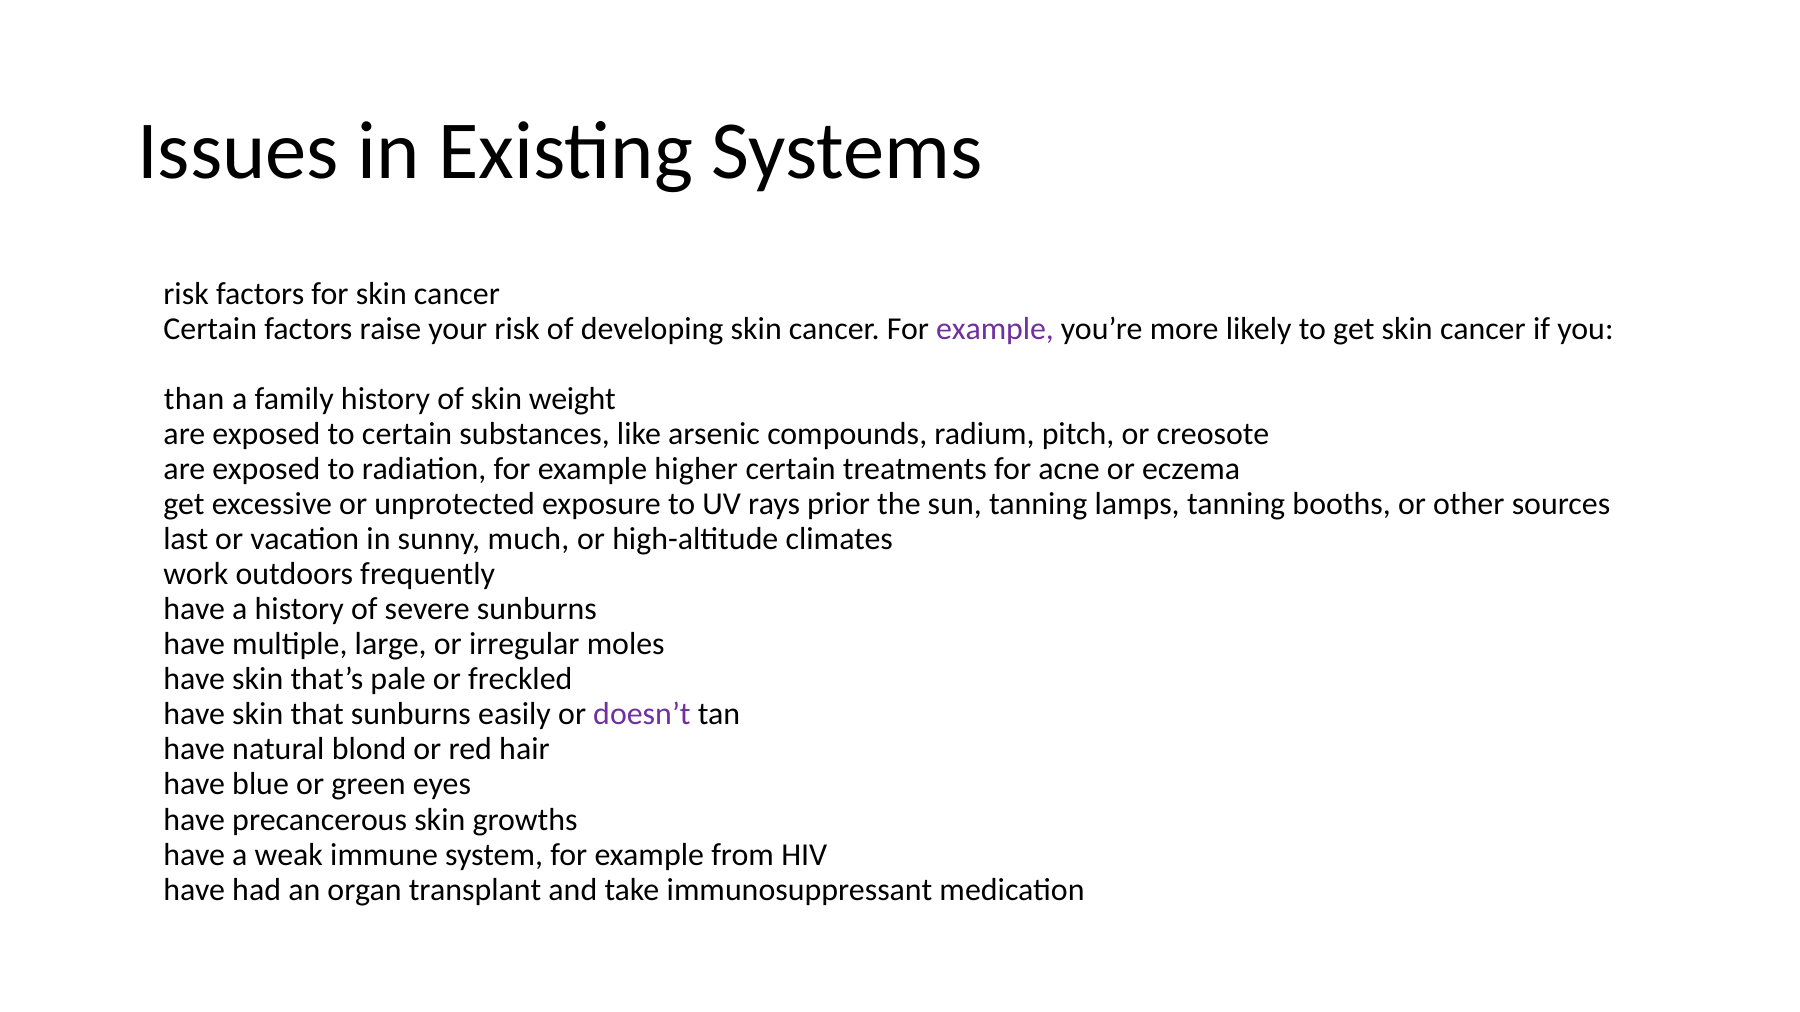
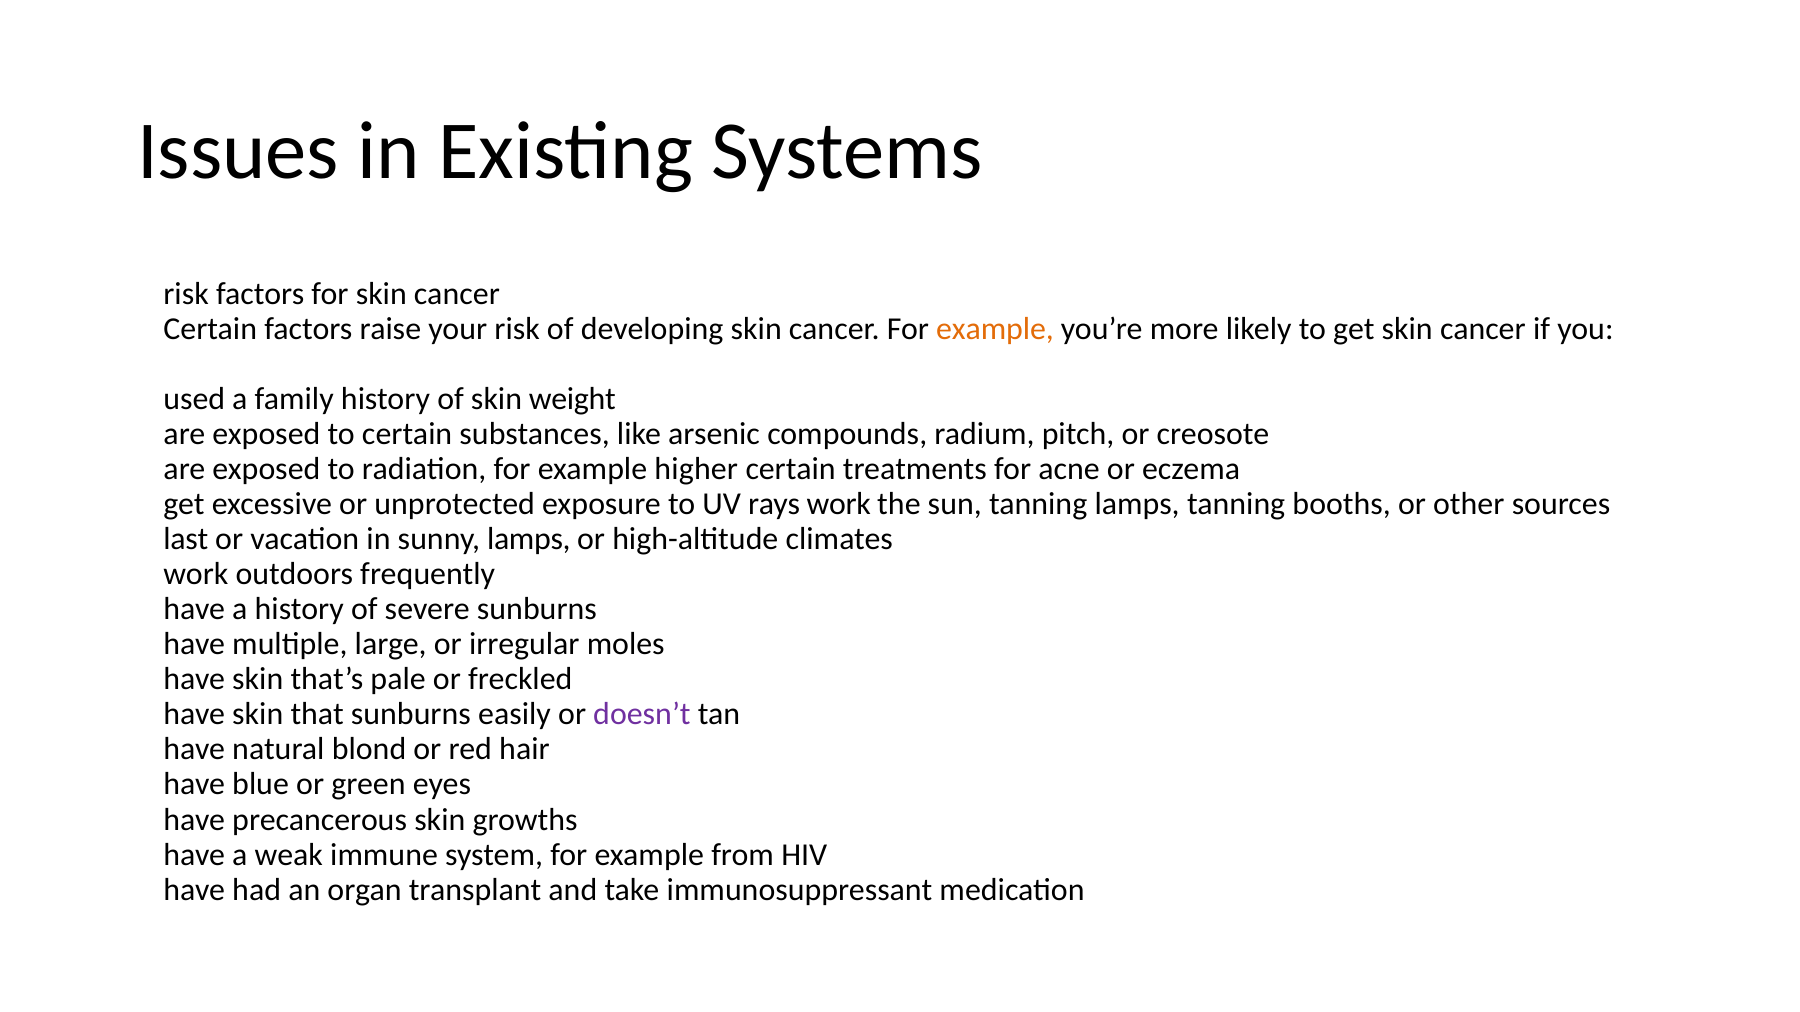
example colour: purple -> orange (995, 329)
than: than -> used (194, 399)
rays prior: prior -> work (839, 504)
sunny much: much -> lamps (529, 539)
